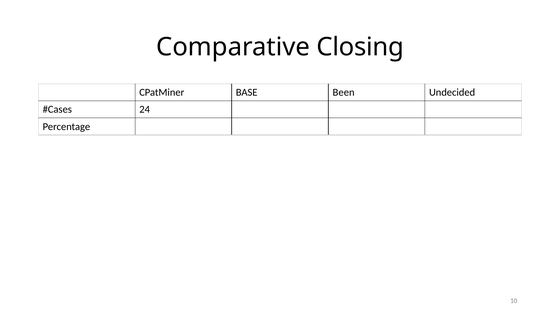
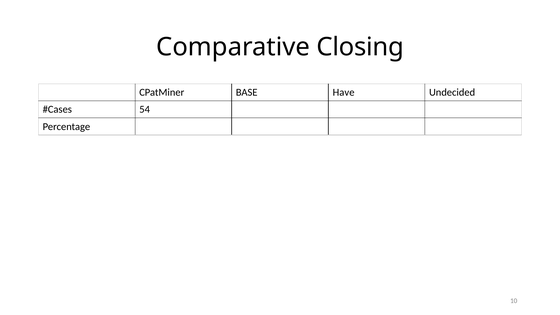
Been: Been -> Have (344, 92)
24: 24 -> 54 (145, 110)
